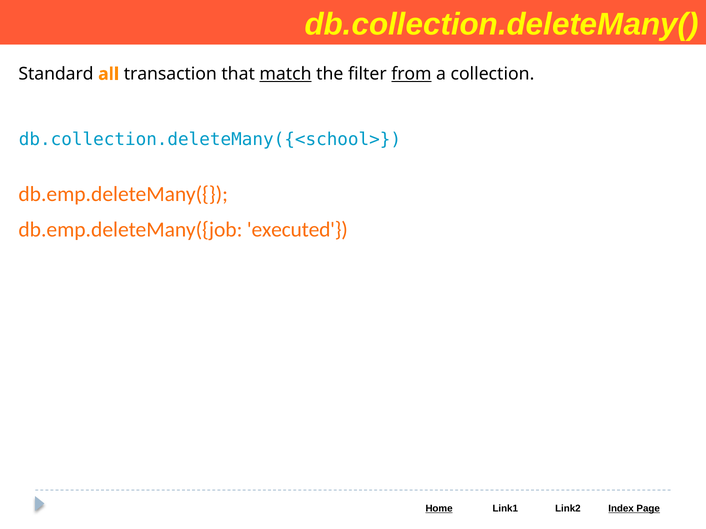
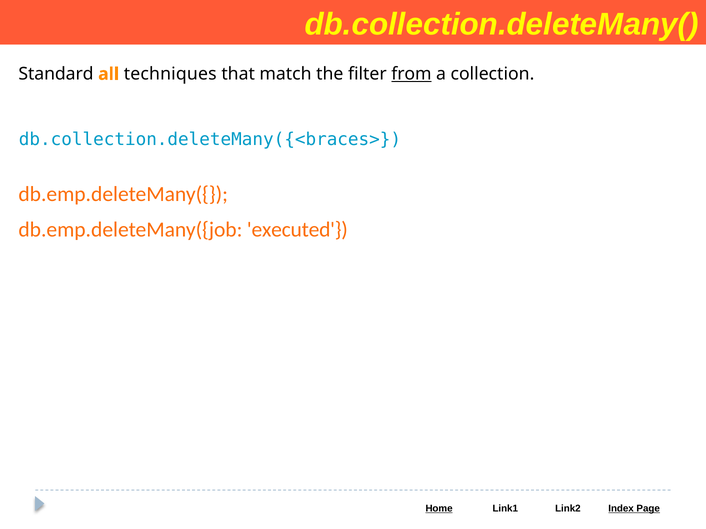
transaction: transaction -> techniques (170, 74)
match underline: present -> none (286, 74)
db.collection.deleteMany({<school>: db.collection.deleteMany({<school> -> db.collection.deleteMany({<braces> (210, 140)
